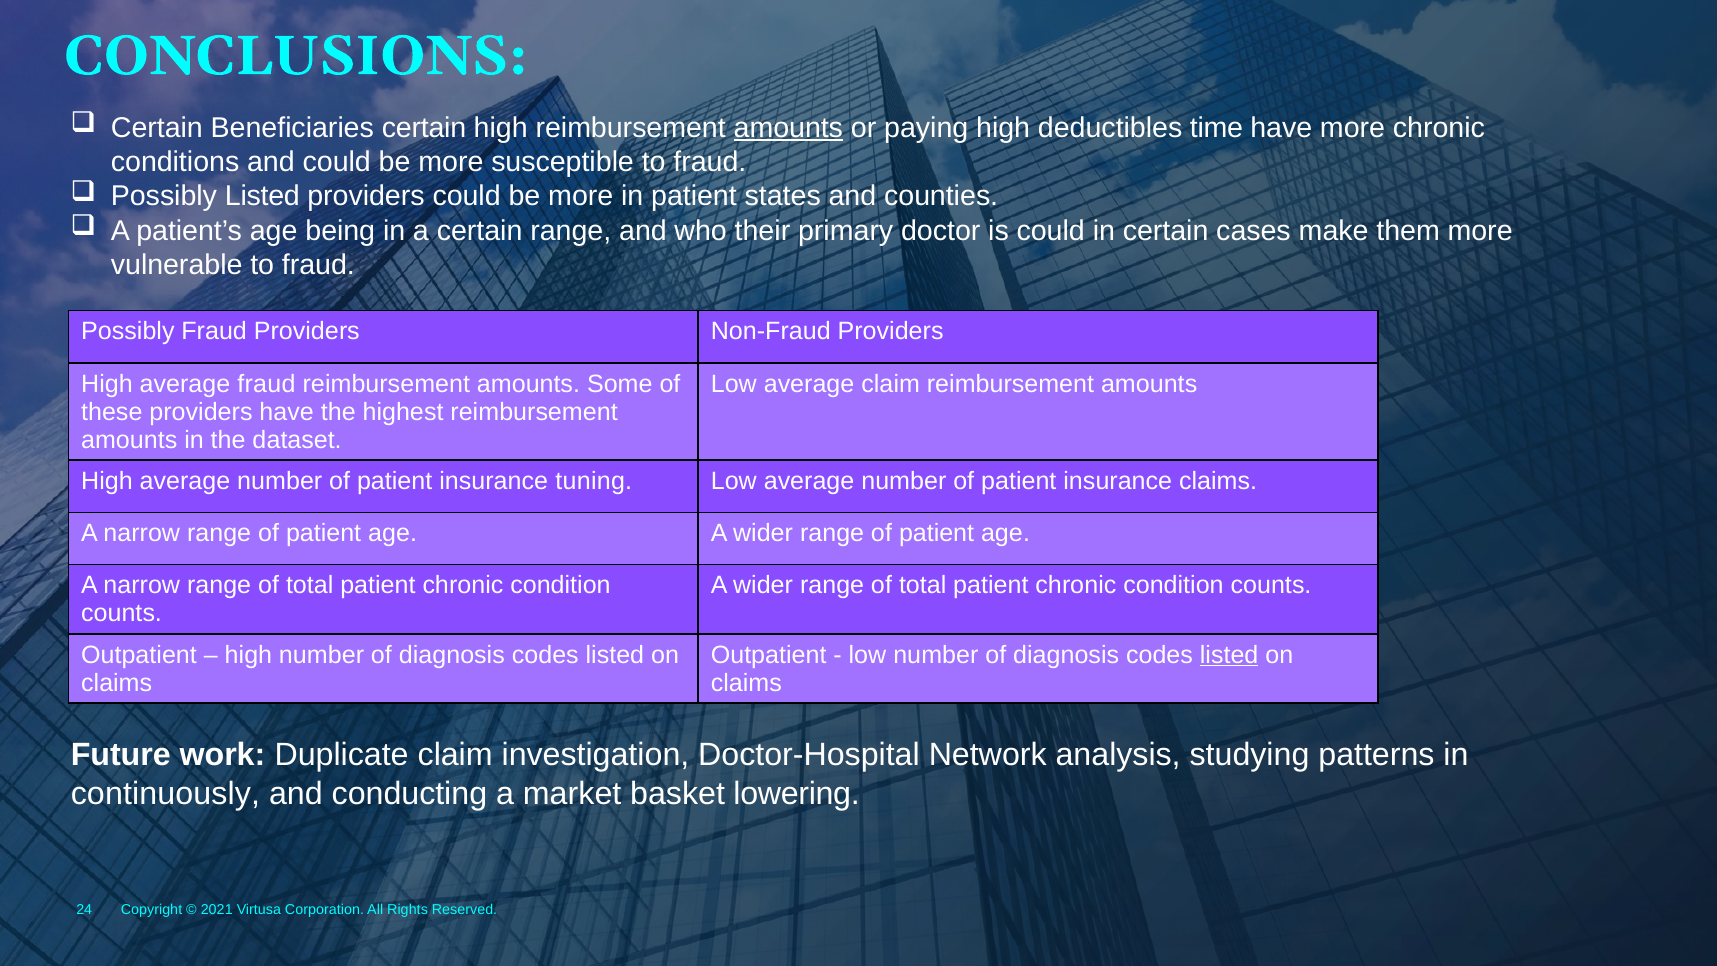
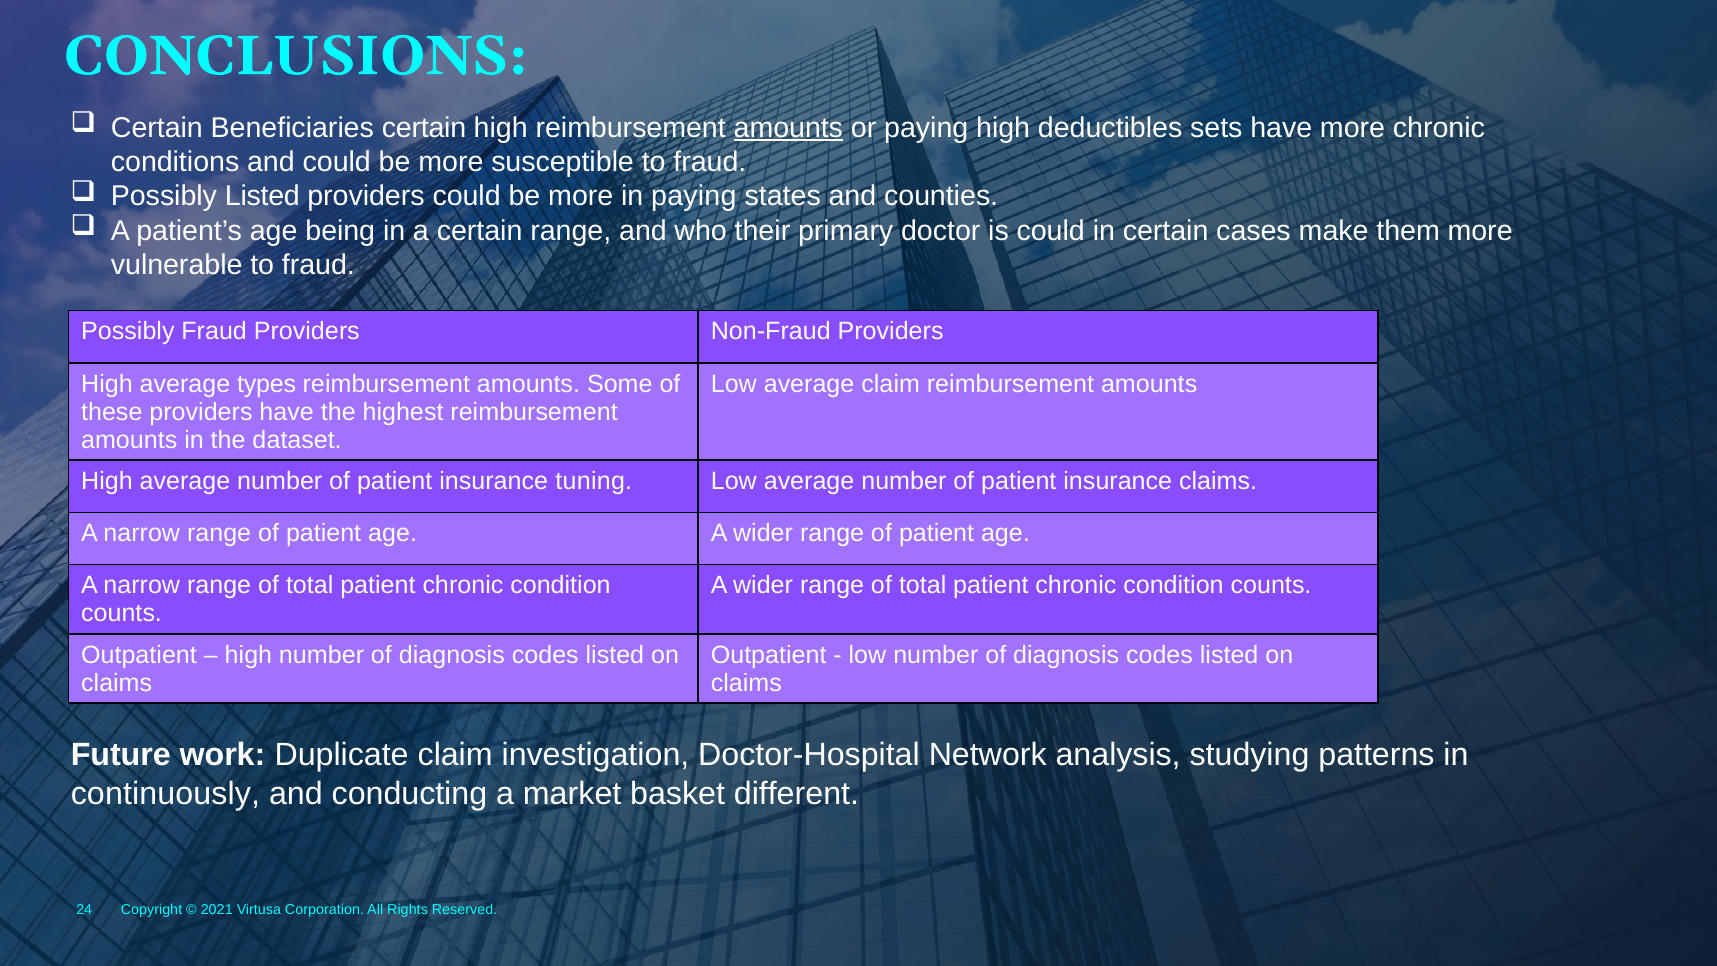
time: time -> sets (1216, 128)
in patient: patient -> paying (694, 196)
average fraud: fraud -> types (267, 384)
listed underline: present -> none (1229, 655)
lowering: lowering -> different (796, 793)
